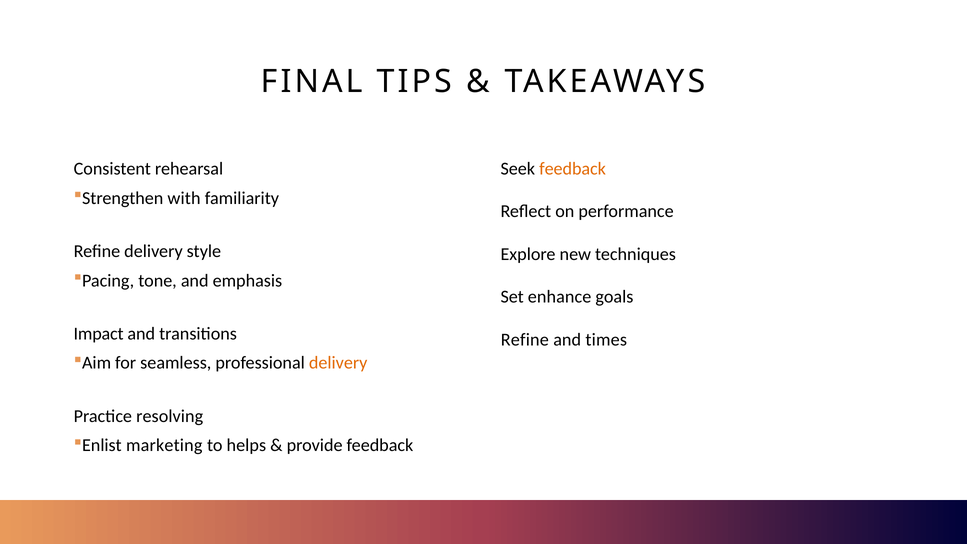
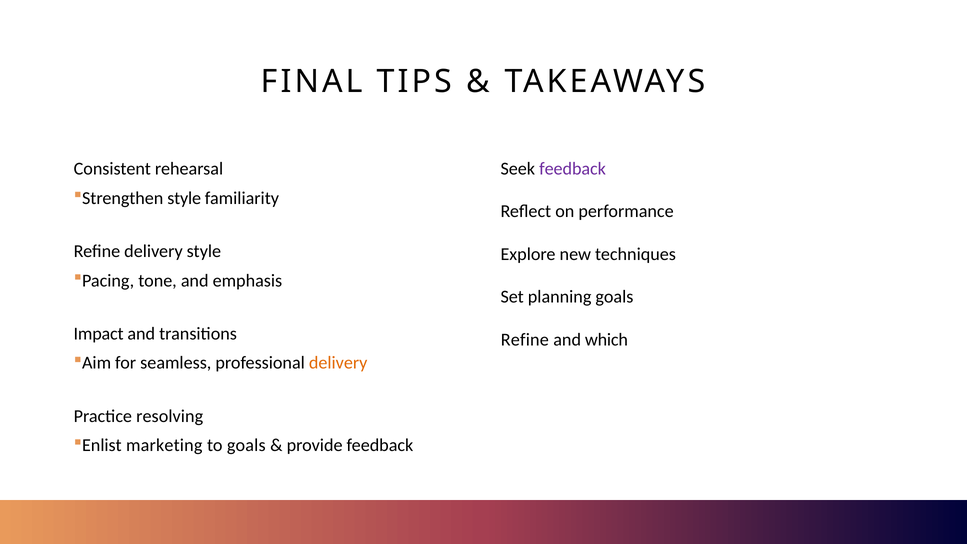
feedback colour: orange -> purple (573, 169)
with: with -> style (184, 198)
enhance: enhance -> planning (560, 297)
times: times -> which (606, 340)
to helps: helps -> goals (246, 445)
